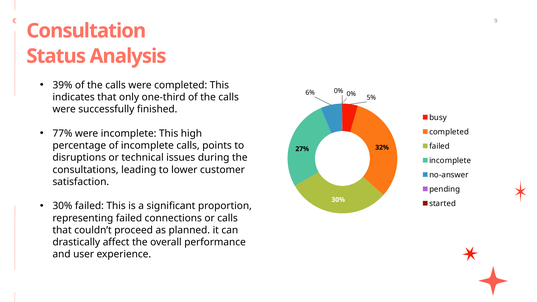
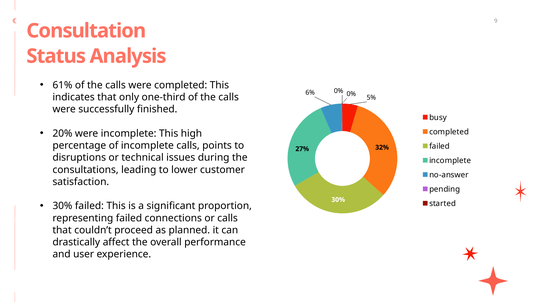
39%: 39% -> 61% (62, 85)
77%: 77% -> 20% (62, 133)
